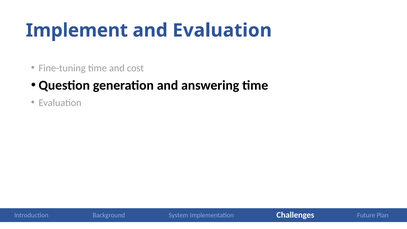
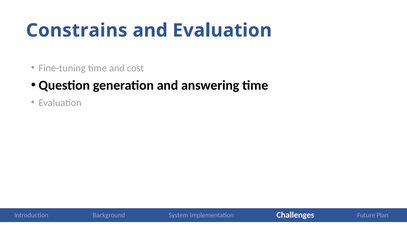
Implement: Implement -> Constrains (77, 30)
